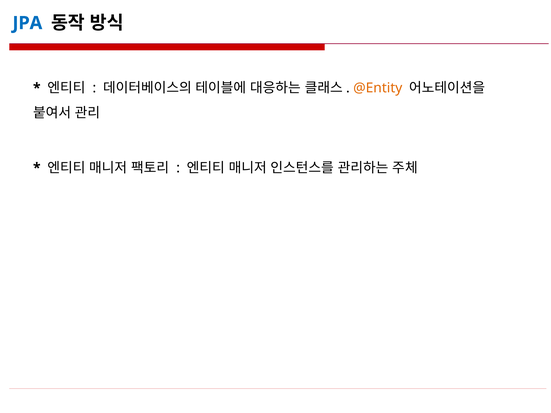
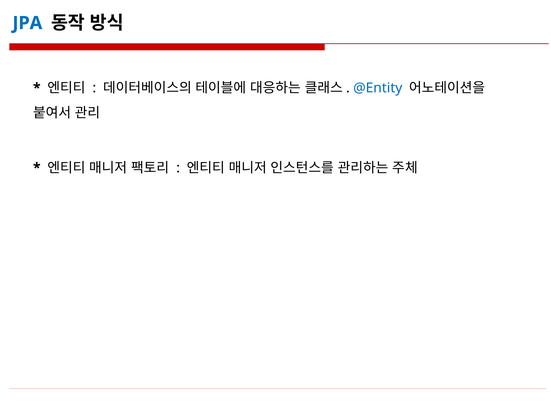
@Entity colour: orange -> blue (378, 88)
